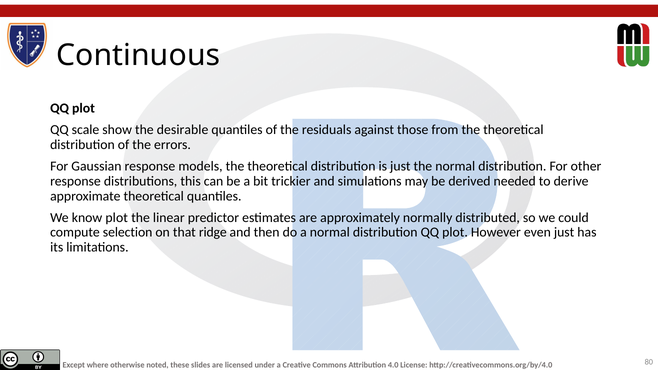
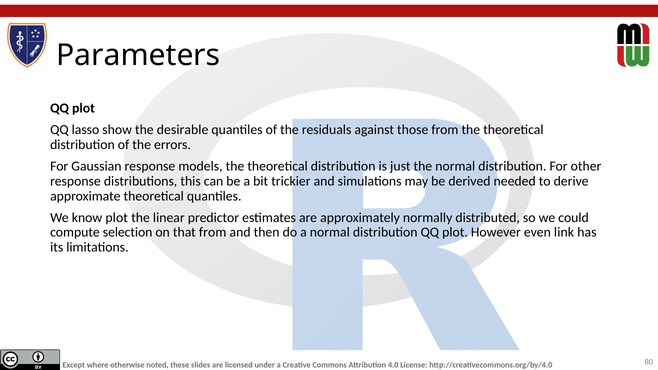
Continuous: Continuous -> Parameters (138, 55)
scale: scale -> lasso (86, 130)
that ridge: ridge -> from (213, 233)
even just: just -> link (564, 233)
